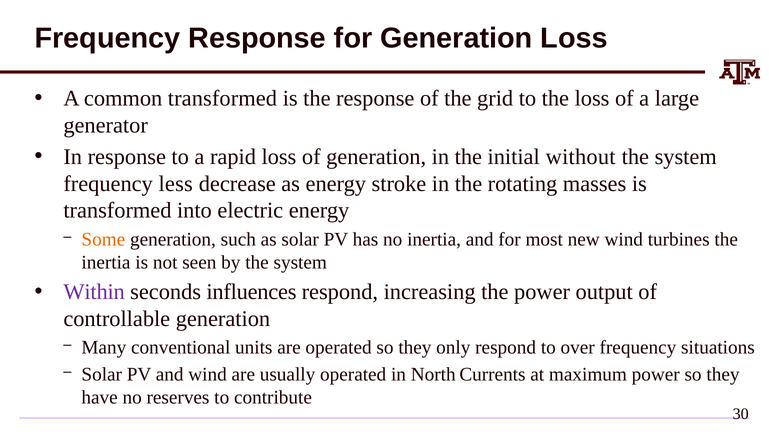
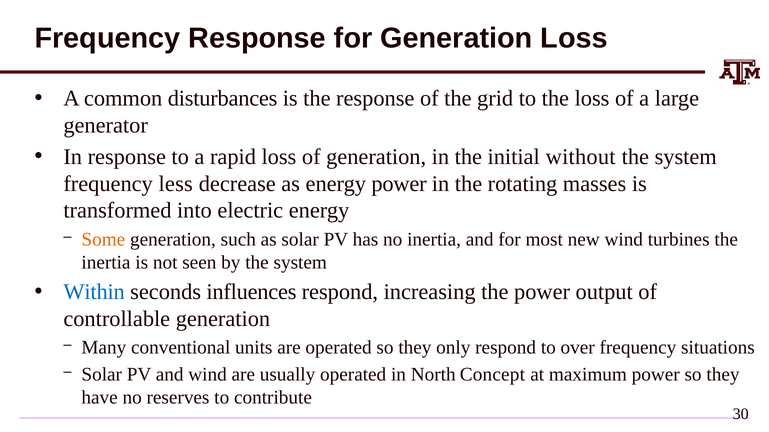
common transformed: transformed -> disturbances (223, 99)
energy stroke: stroke -> power (399, 184)
Within colour: purple -> blue (94, 292)
Currents: Currents -> Concept (492, 375)
